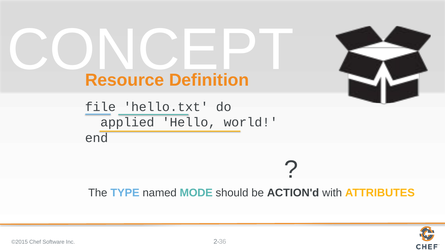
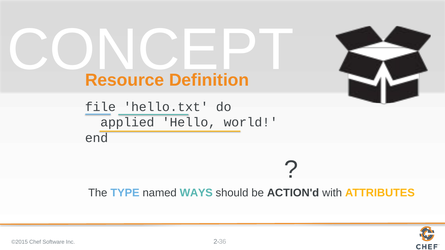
MODE: MODE -> WAYS (196, 193)
